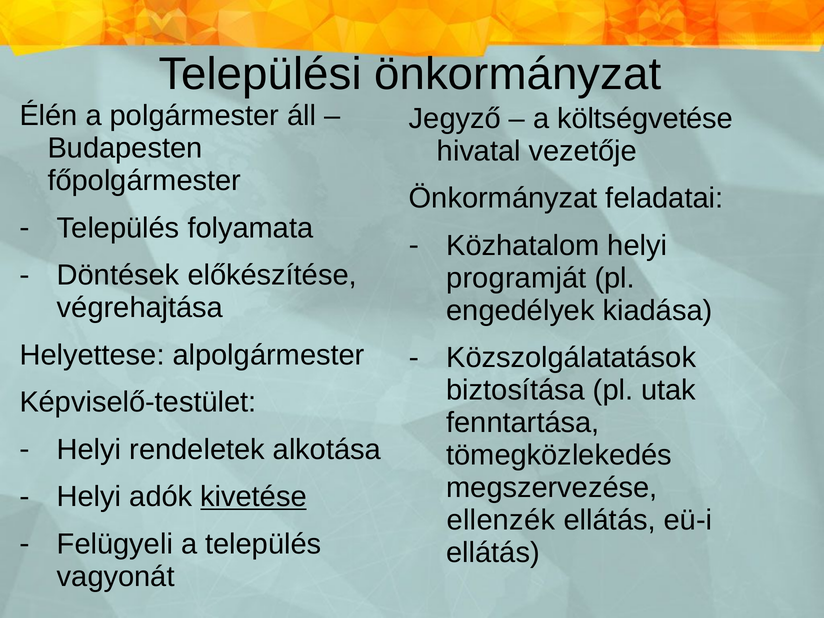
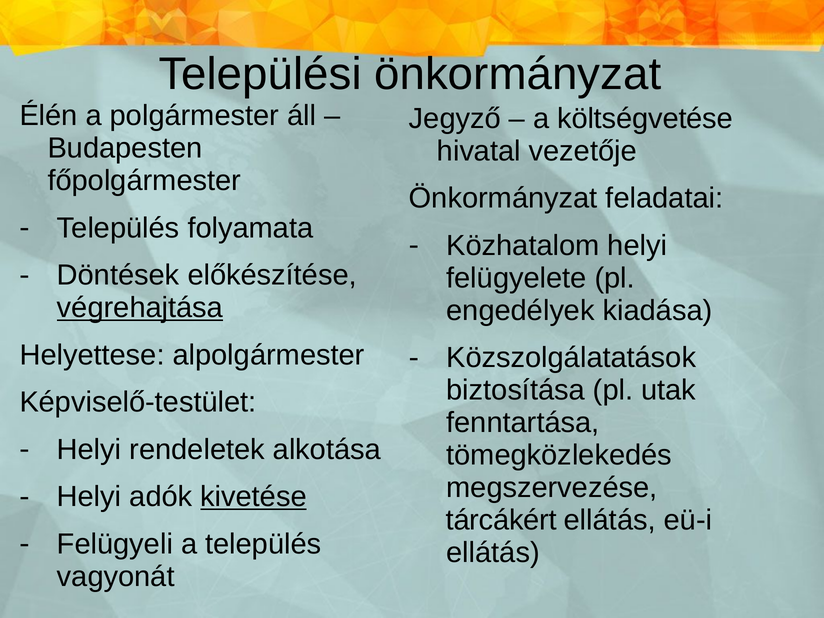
programját: programját -> felügyelete (516, 278)
végrehajtása underline: none -> present (140, 308)
ellenzék: ellenzék -> tárcákért (501, 520)
